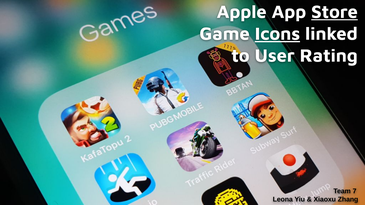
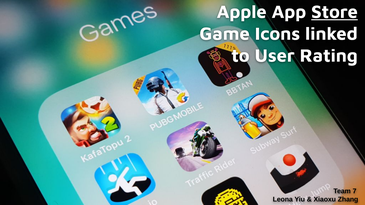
Icons underline: present -> none (277, 34)
